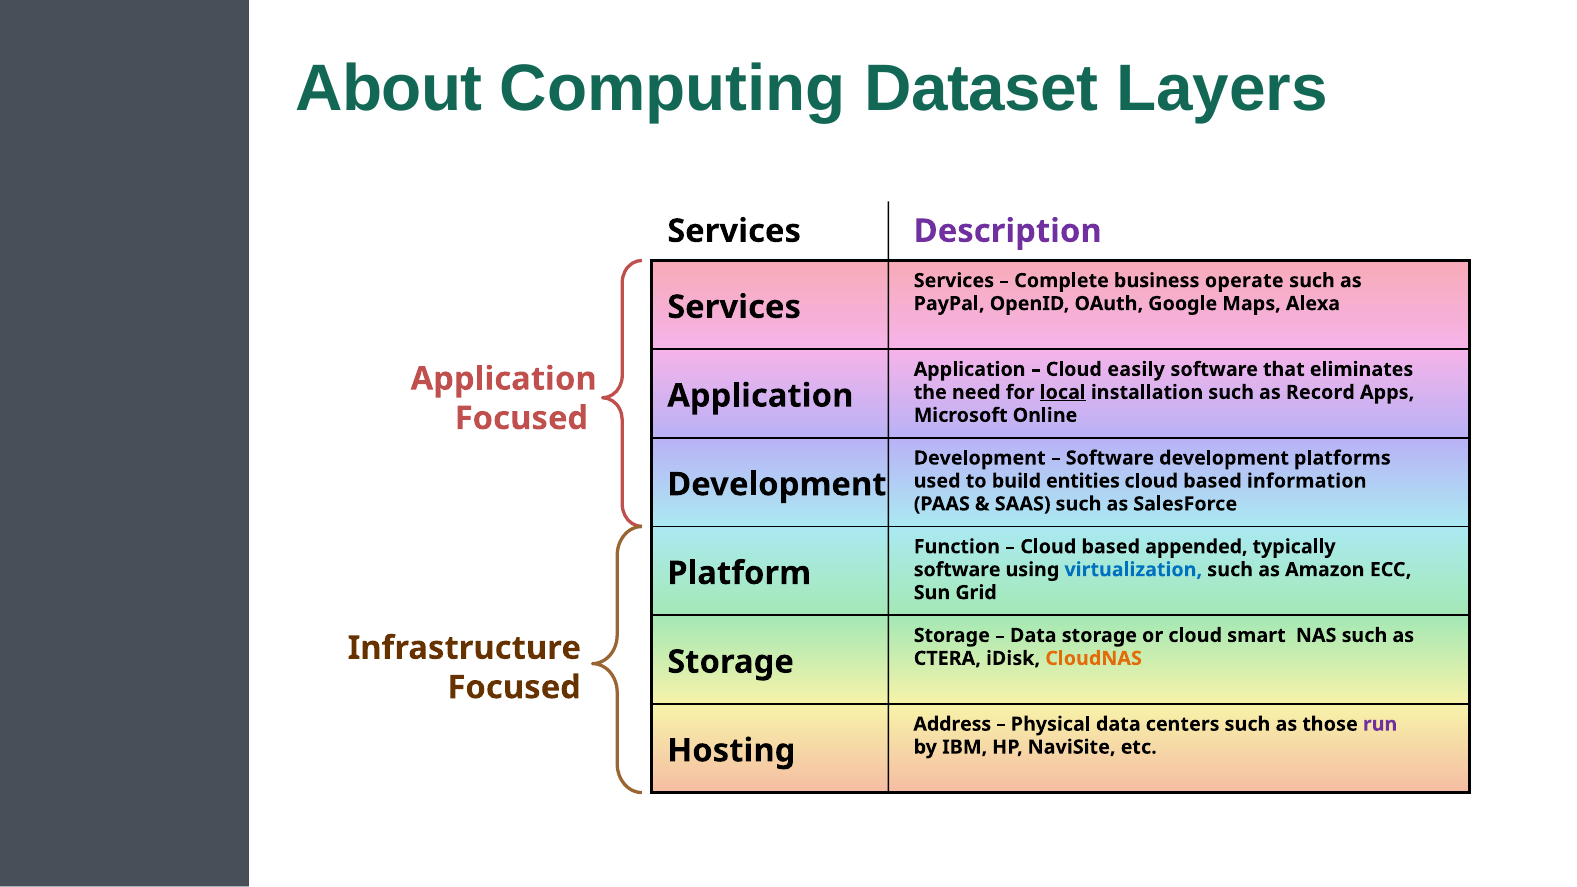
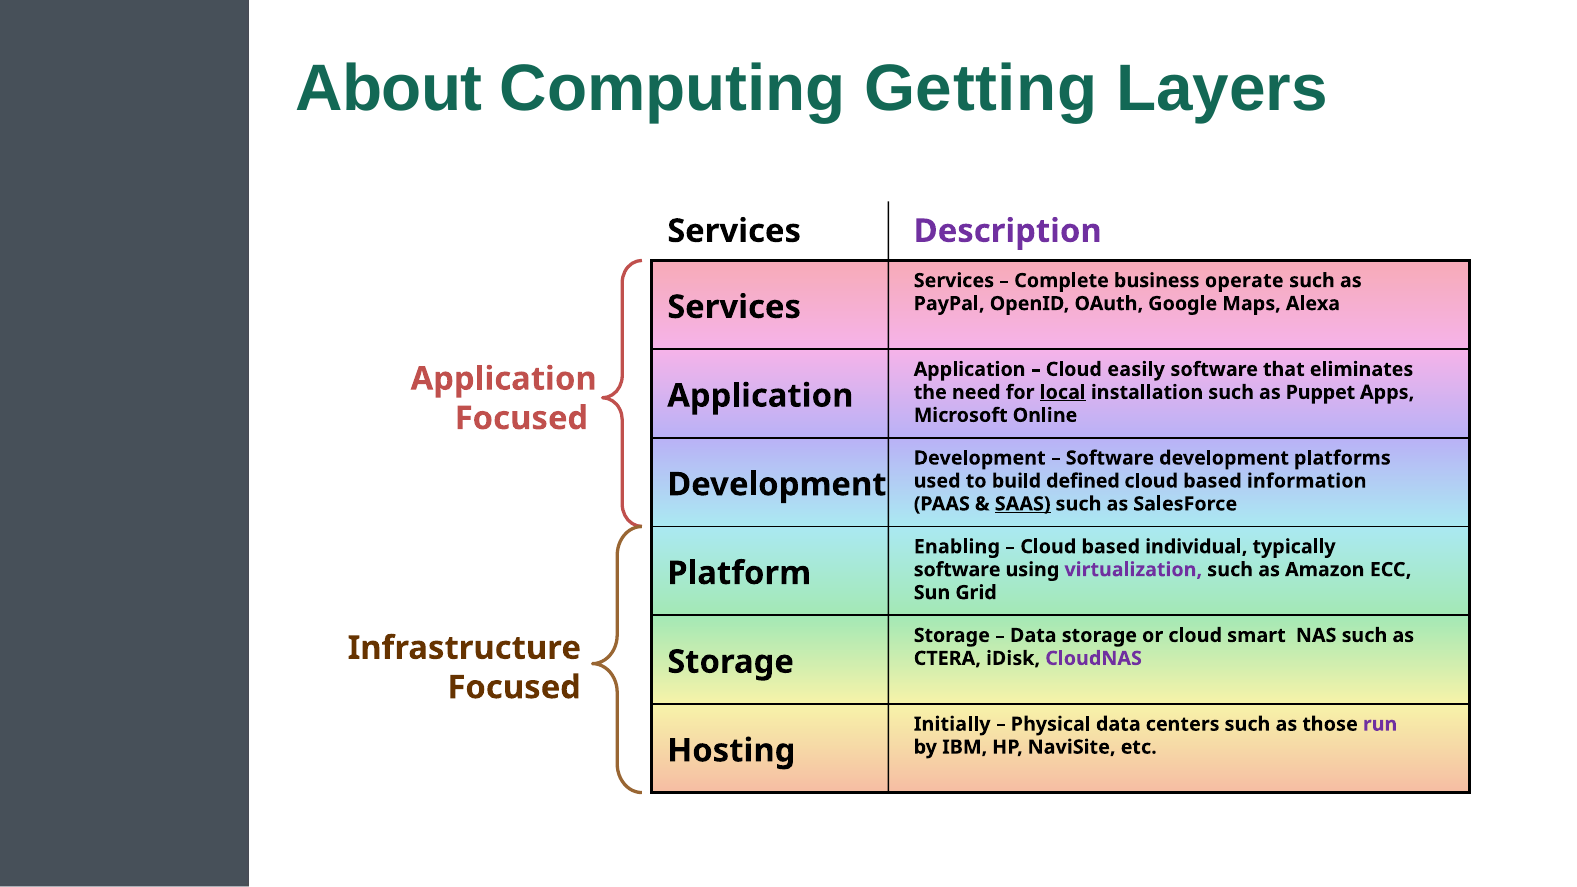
Dataset: Dataset -> Getting (981, 88)
Record: Record -> Puppet (1320, 392)
entities: entities -> defined (1083, 481)
SAAS underline: none -> present (1023, 504)
Function: Function -> Enabling (957, 547)
appended: appended -> individual (1196, 547)
virtualization colour: blue -> purple (1133, 570)
CloudNAS colour: orange -> purple (1094, 658)
Address: Address -> Initially (952, 724)
